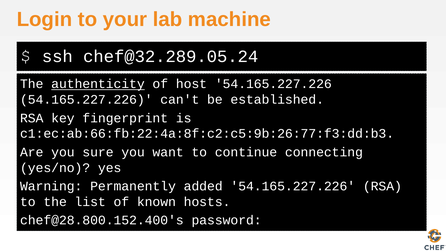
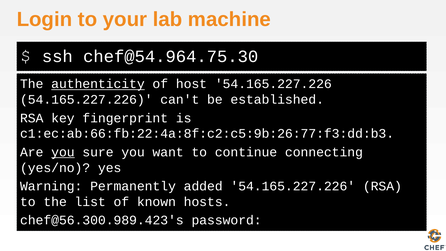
chef@32.289.05.24: chef@32.289.05.24 -> chef@54.964.75.30 (171, 56)
you underline: none -> present (63, 152)
chef@28.800.152.400's: chef@28.800.152.400's -> chef@56.300.989.423's (102, 220)
